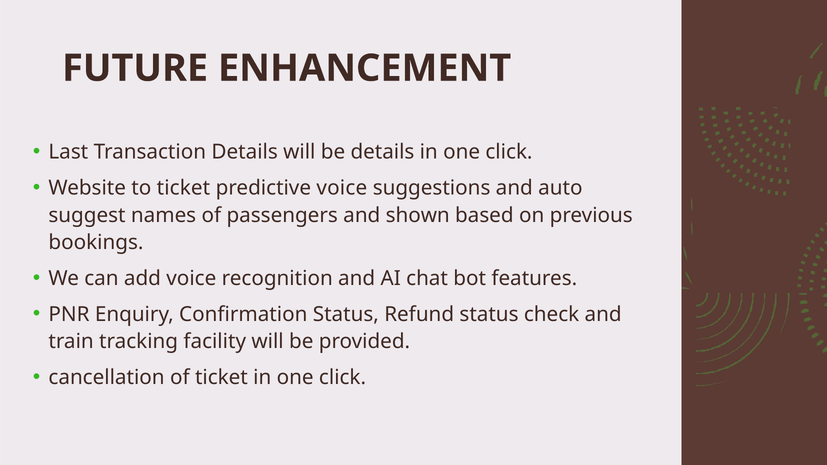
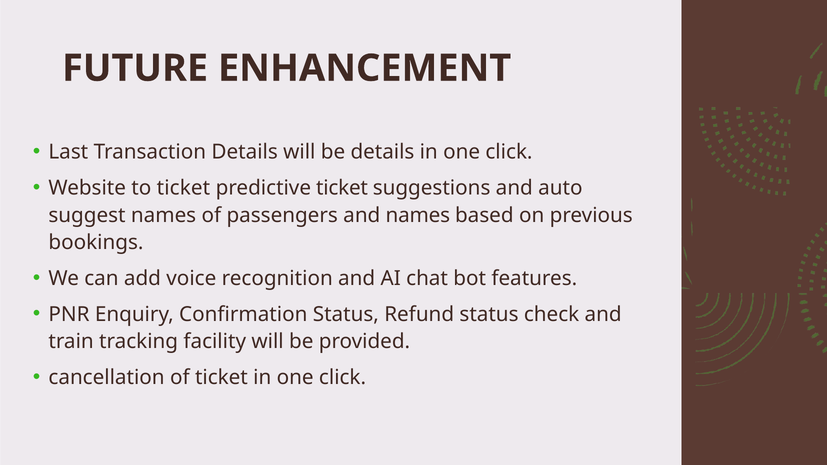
predictive voice: voice -> ticket (342, 188)
and shown: shown -> names (418, 215)
